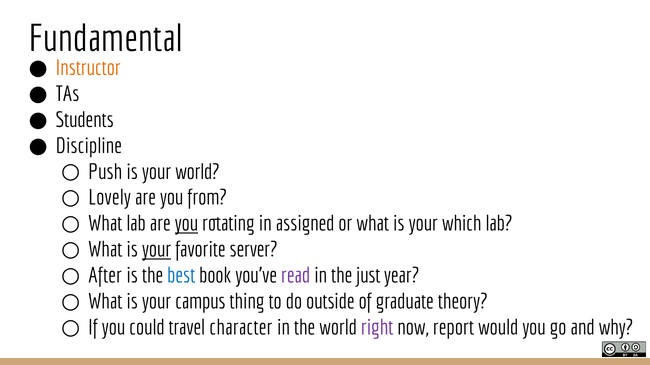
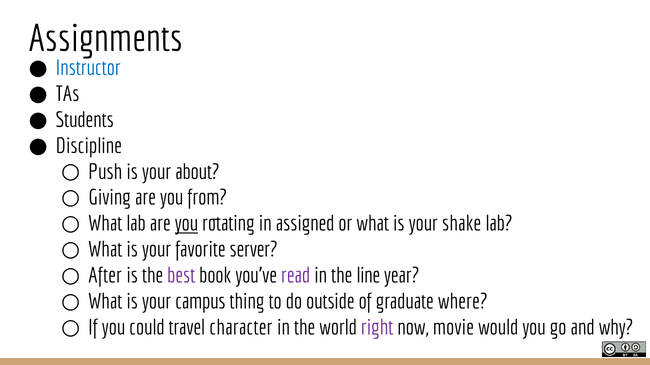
Fundamental: Fundamental -> Assignments (106, 39)
Instructor colour: orange -> blue (88, 68)
your world: world -> about (197, 172)
Lovely: Lovely -> Giving (110, 198)
which: which -> shake (462, 224)
your underline: present -> none (157, 250)
best colour: blue -> purple (181, 276)
just: just -> line (368, 276)
theory: theory -> where (463, 302)
report: report -> movie (453, 328)
